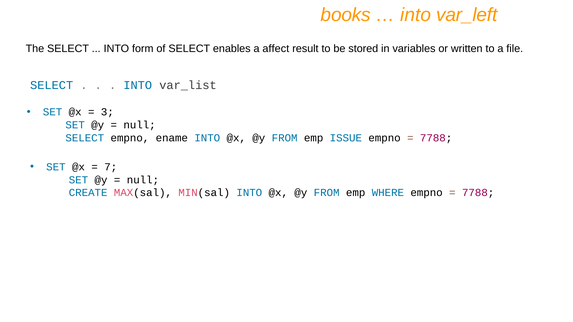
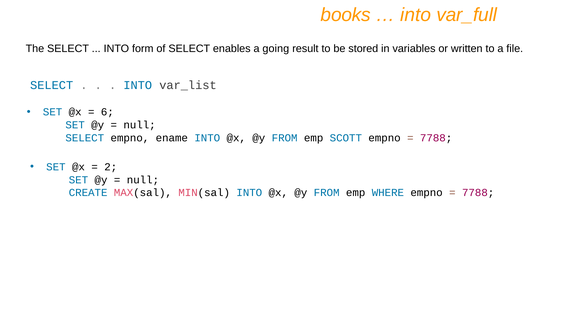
var_left: var_left -> var_full (467, 15)
affect: affect -> going (276, 49)
3: 3 -> 6 (107, 112)
ISSUE: ISSUE -> SCOTT (346, 138)
7: 7 -> 2 (111, 167)
